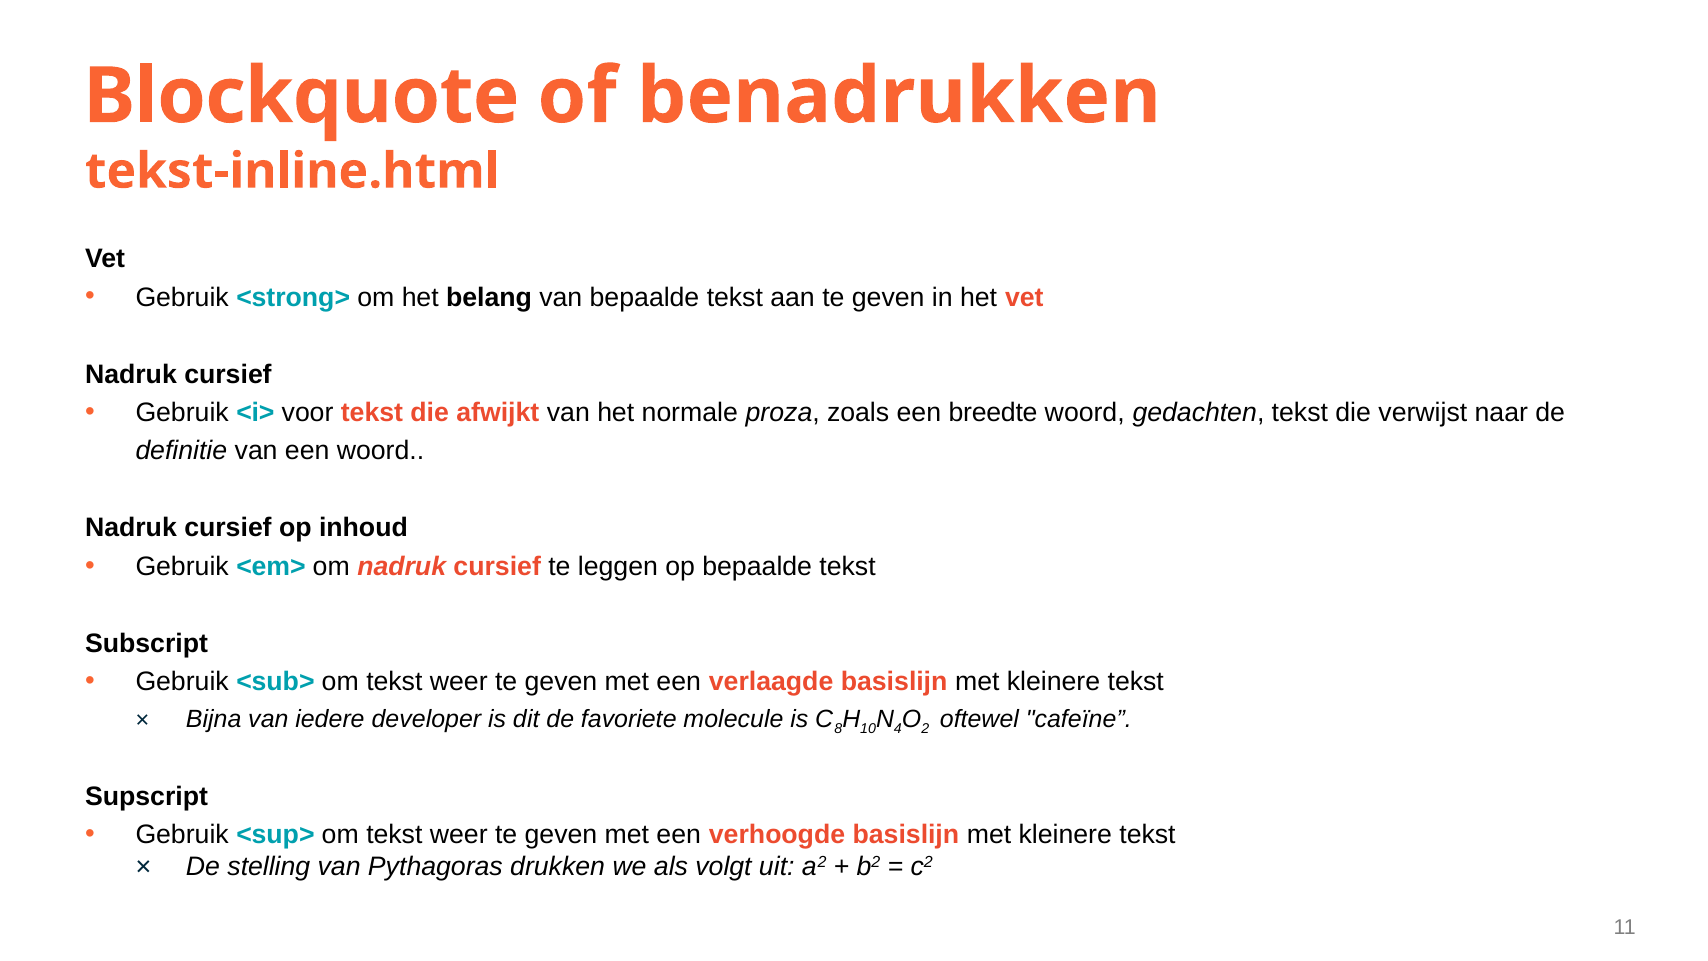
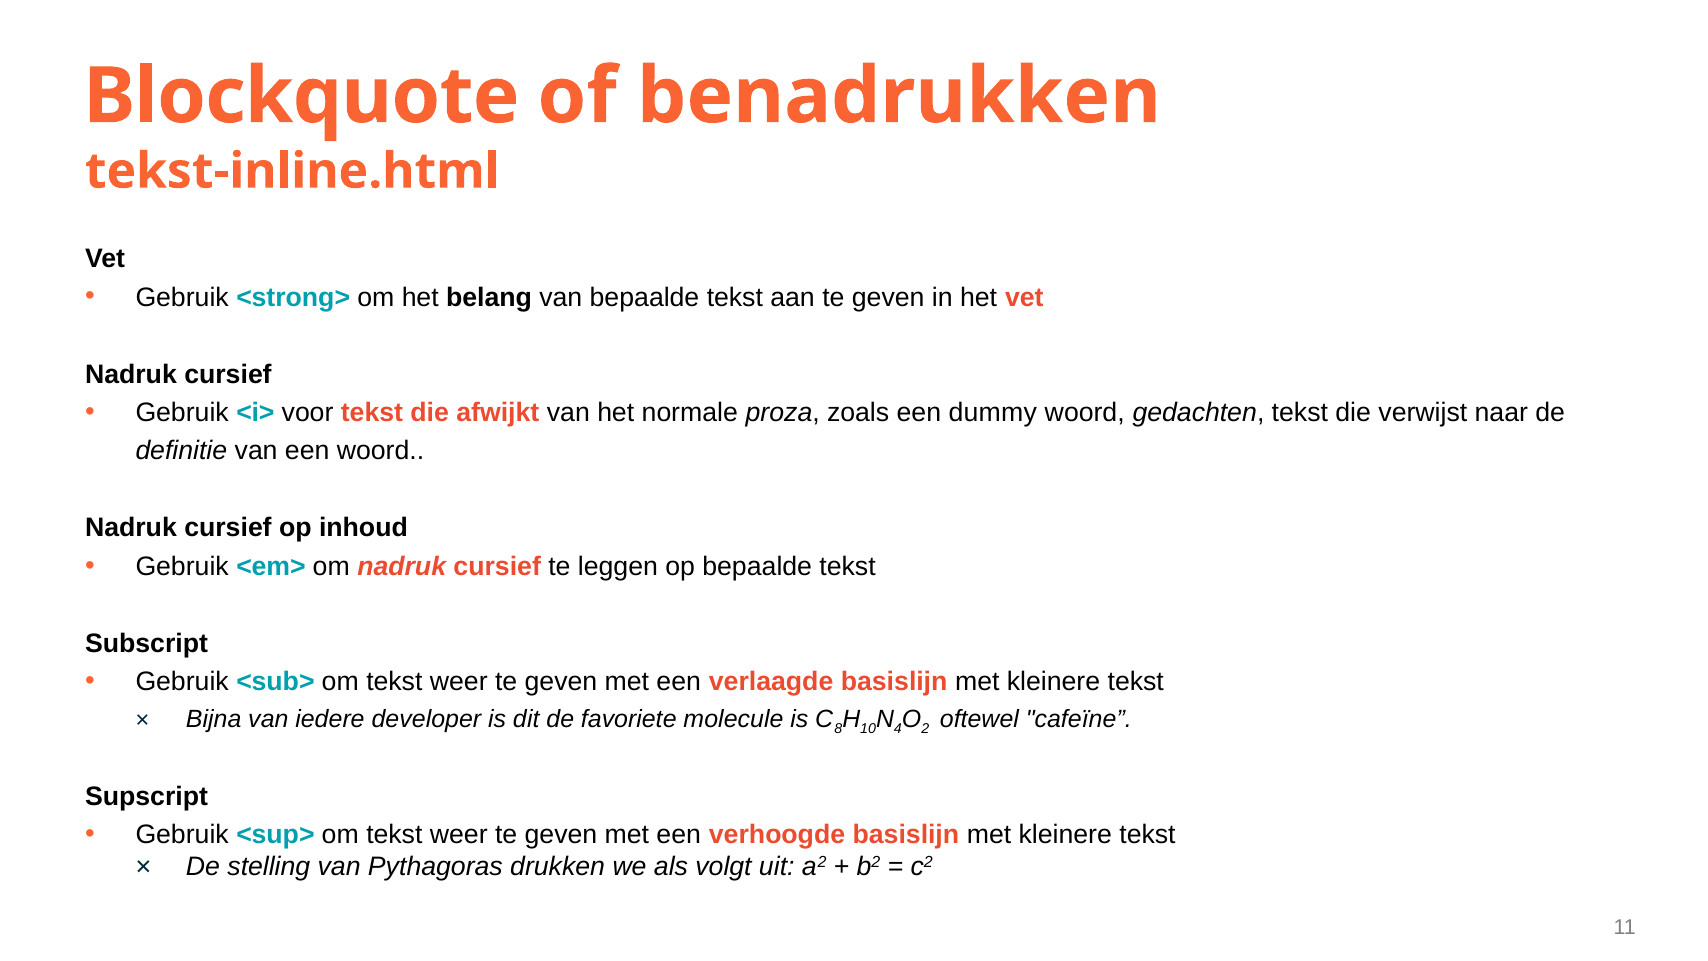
breedte: breedte -> dummy (993, 413)
